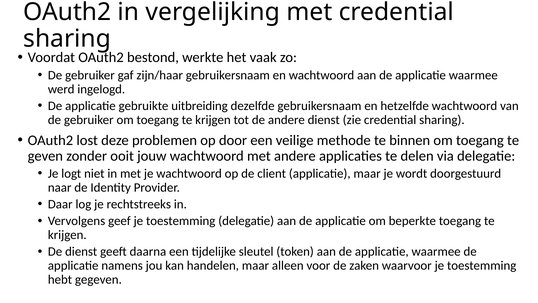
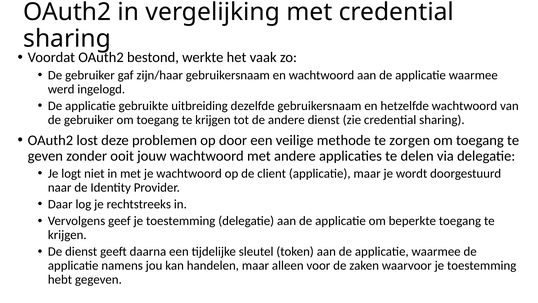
binnen: binnen -> zorgen (410, 140)
